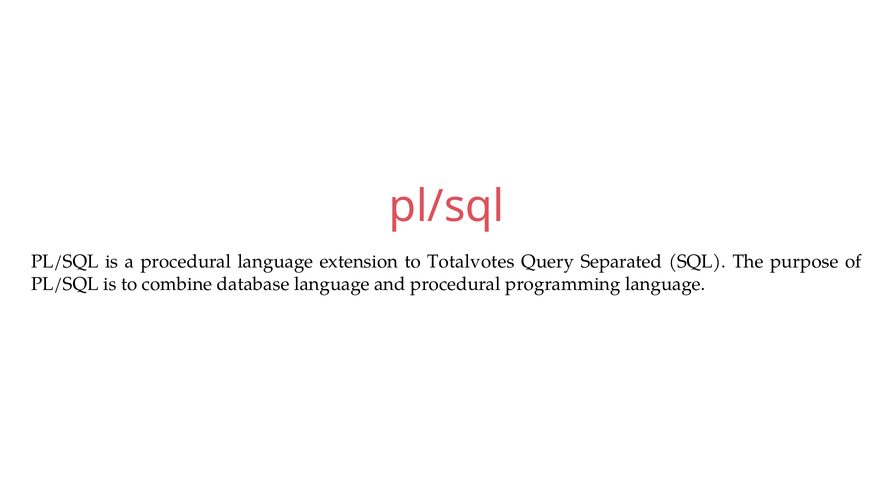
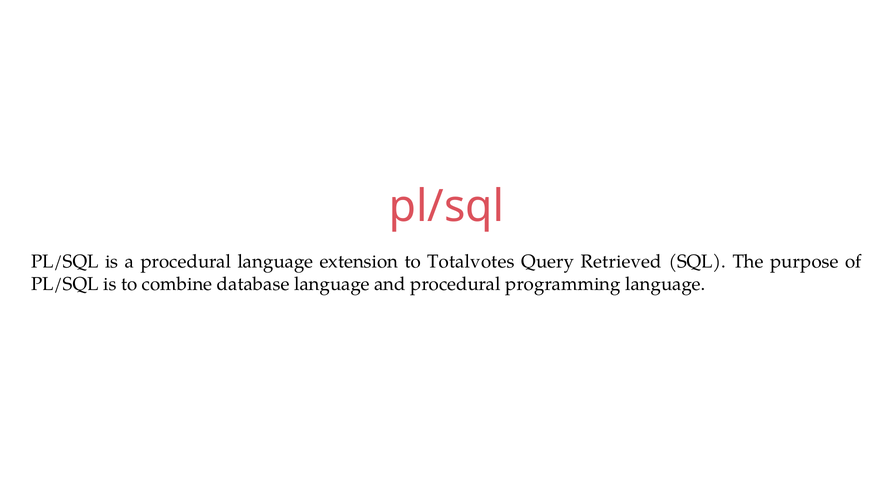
Separated: Separated -> Retrieved (621, 261)
